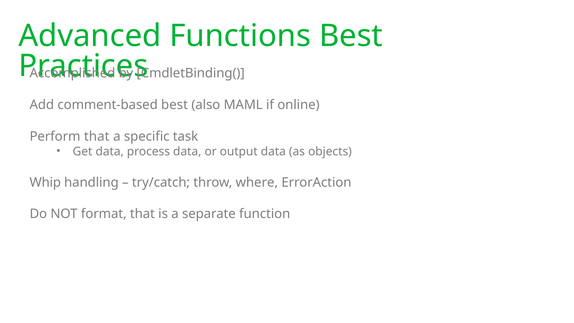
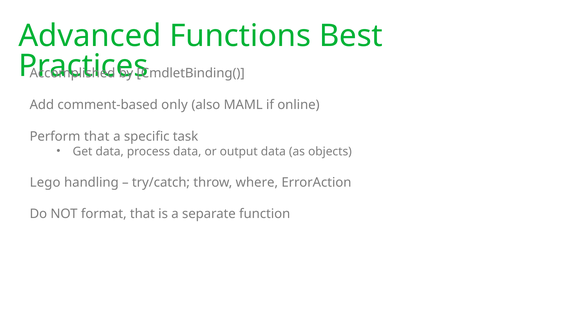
comment-based best: best -> only (174, 105)
Whip: Whip -> Lego (45, 182)
